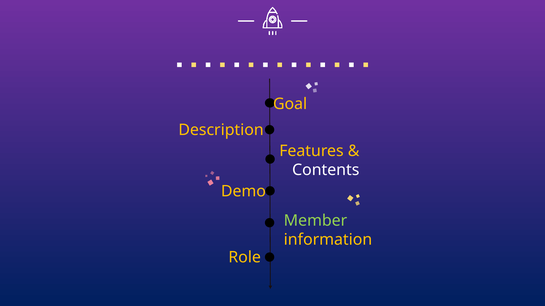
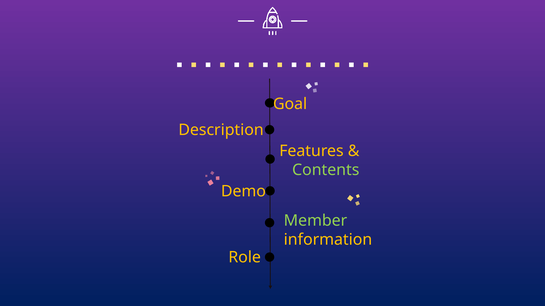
Contents colour: white -> light green (326, 170)
